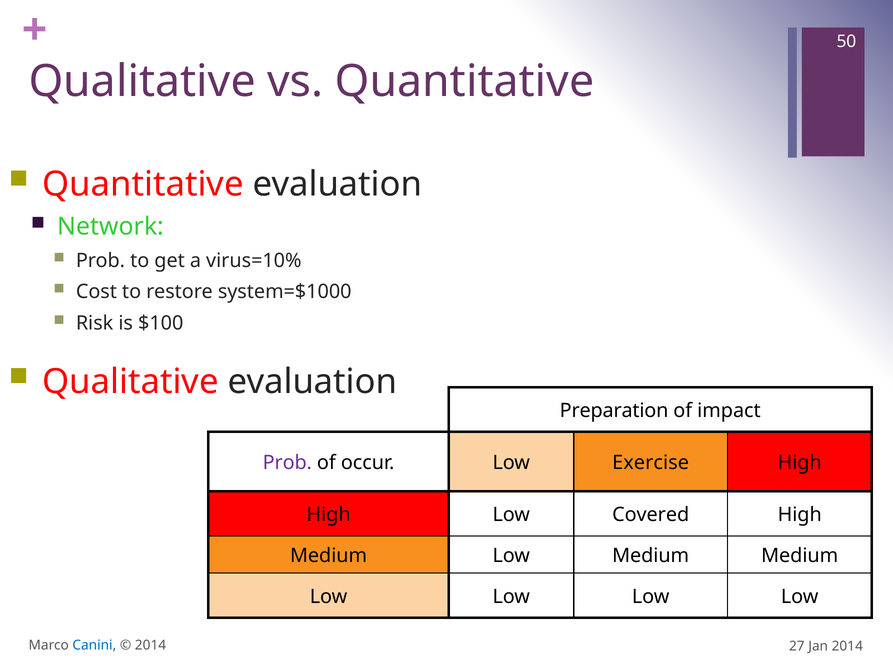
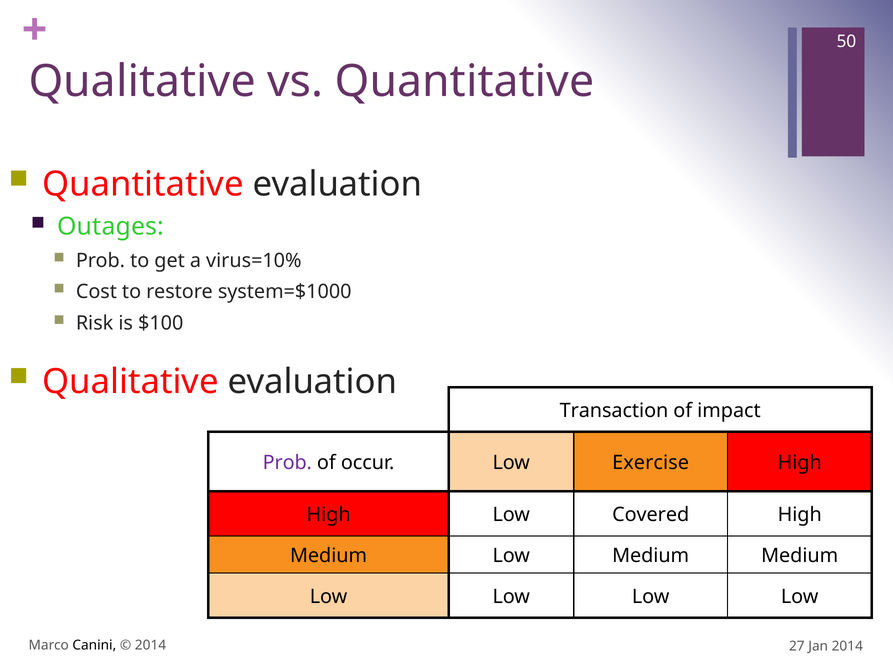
Network: Network -> Outages (111, 227)
Preparation: Preparation -> Transaction (614, 410)
Canini colour: blue -> black (94, 645)
